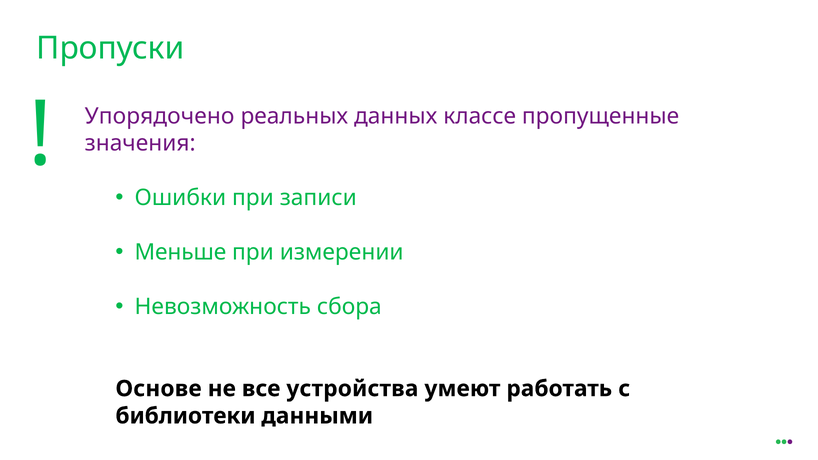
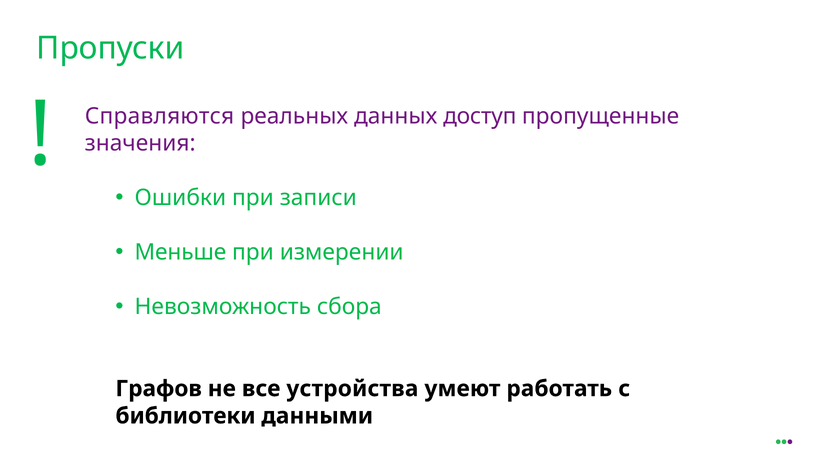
Упорядочено: Упорядочено -> Справляются (160, 116)
классе: классе -> доступ (480, 116)
Основе: Основе -> Графов (159, 389)
